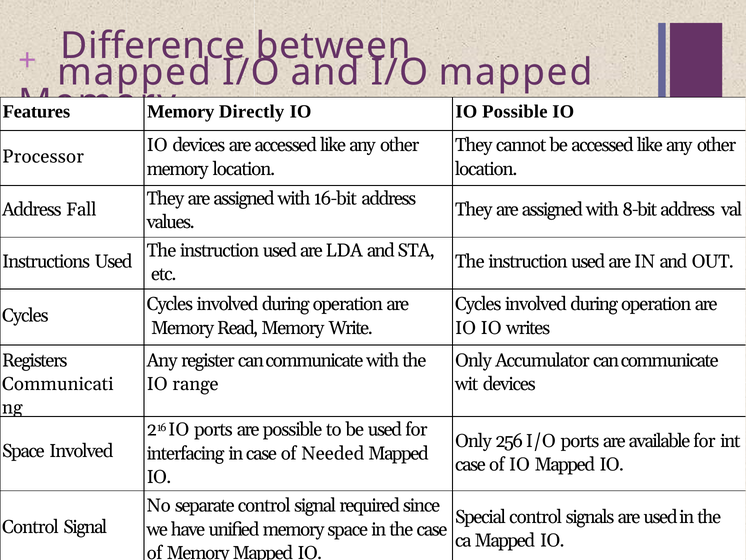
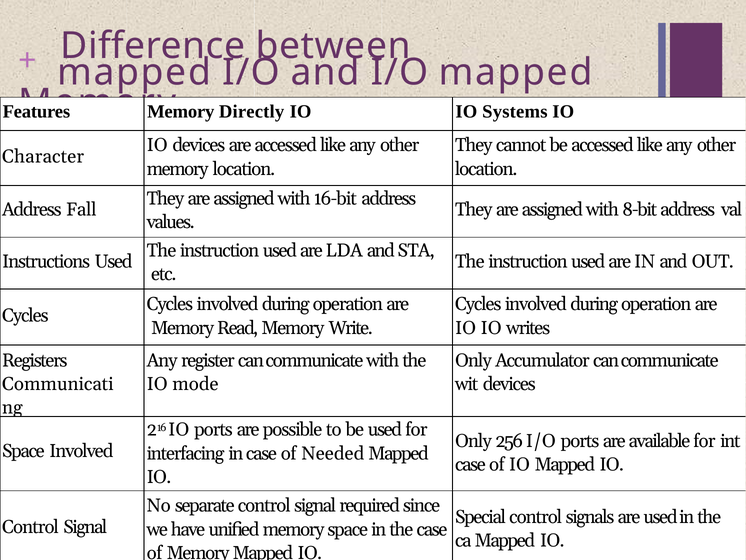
IO Possible: Possible -> Systems (515, 112)
Processor: Processor -> Character (43, 156)
range: range -> mode (195, 384)
